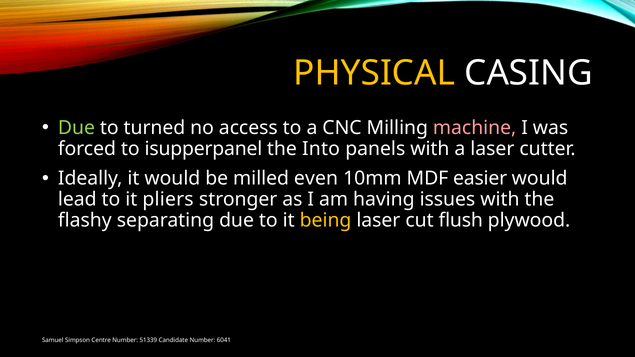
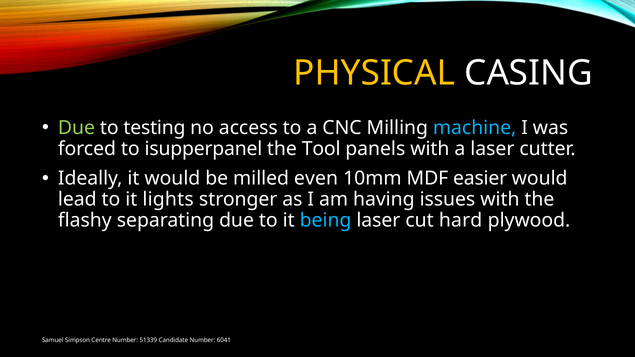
turned: turned -> testing (154, 128)
machine colour: pink -> light blue (475, 128)
Into: Into -> Tool (321, 149)
pliers: pliers -> lights (168, 199)
being colour: yellow -> light blue (326, 220)
flush: flush -> hard (461, 220)
